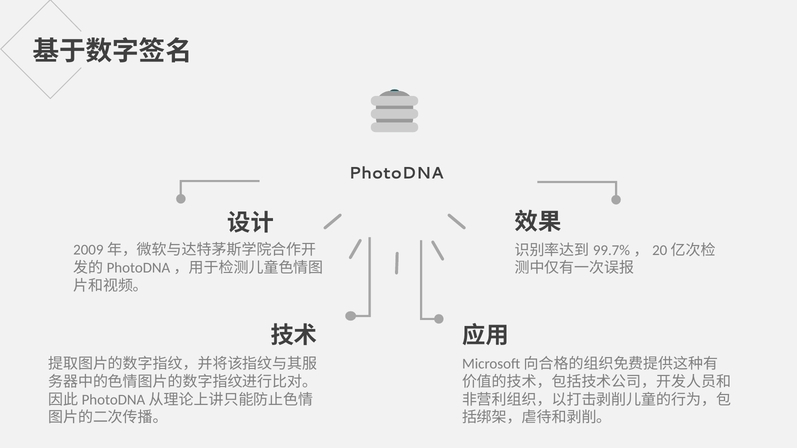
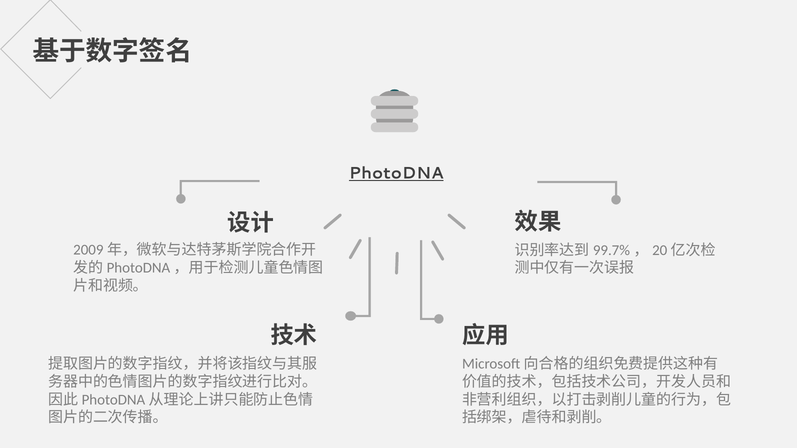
PhotoDNA underline: none -> present (396, 173)
